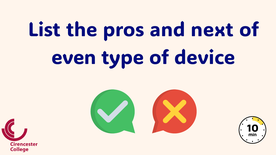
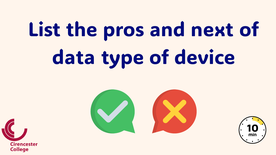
even: even -> data (74, 58)
